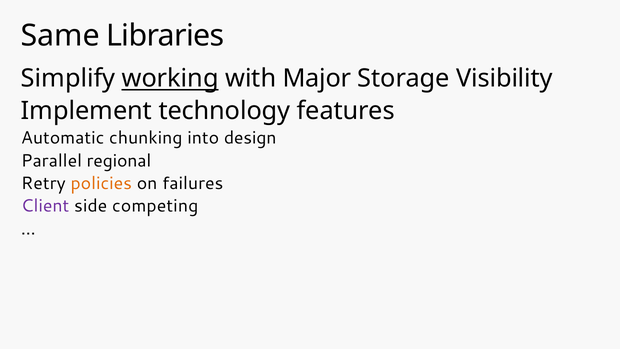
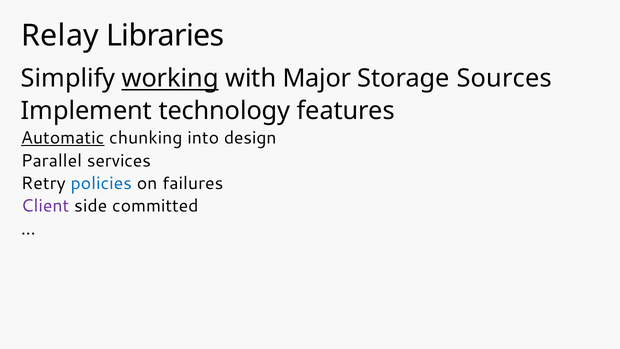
Same: Same -> Relay (60, 36)
Visibility: Visibility -> Sources (504, 79)
Automatic underline: none -> present (63, 138)
regional: regional -> services (119, 161)
policies colour: orange -> blue (101, 183)
competing: competing -> committed (155, 206)
